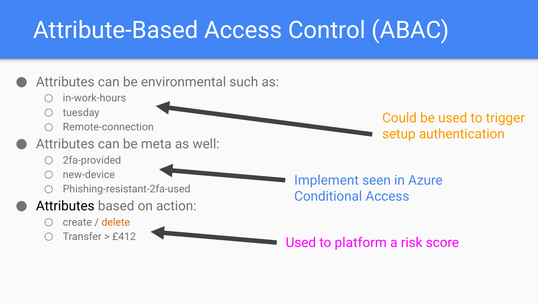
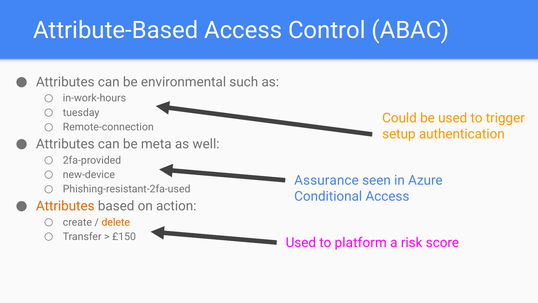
Implement: Implement -> Assurance (326, 180)
Attributes colour: black -> orange (65, 206)
£412: £412 -> £150 (124, 236)
